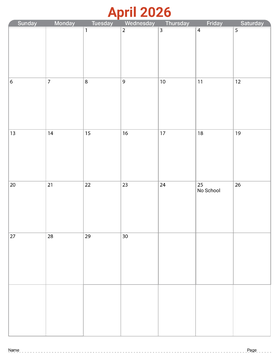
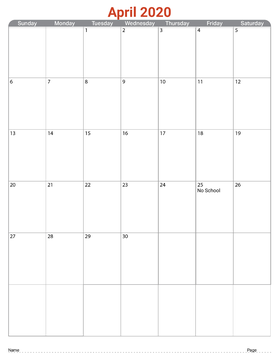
2026: 2026 -> 2020 (156, 12)
